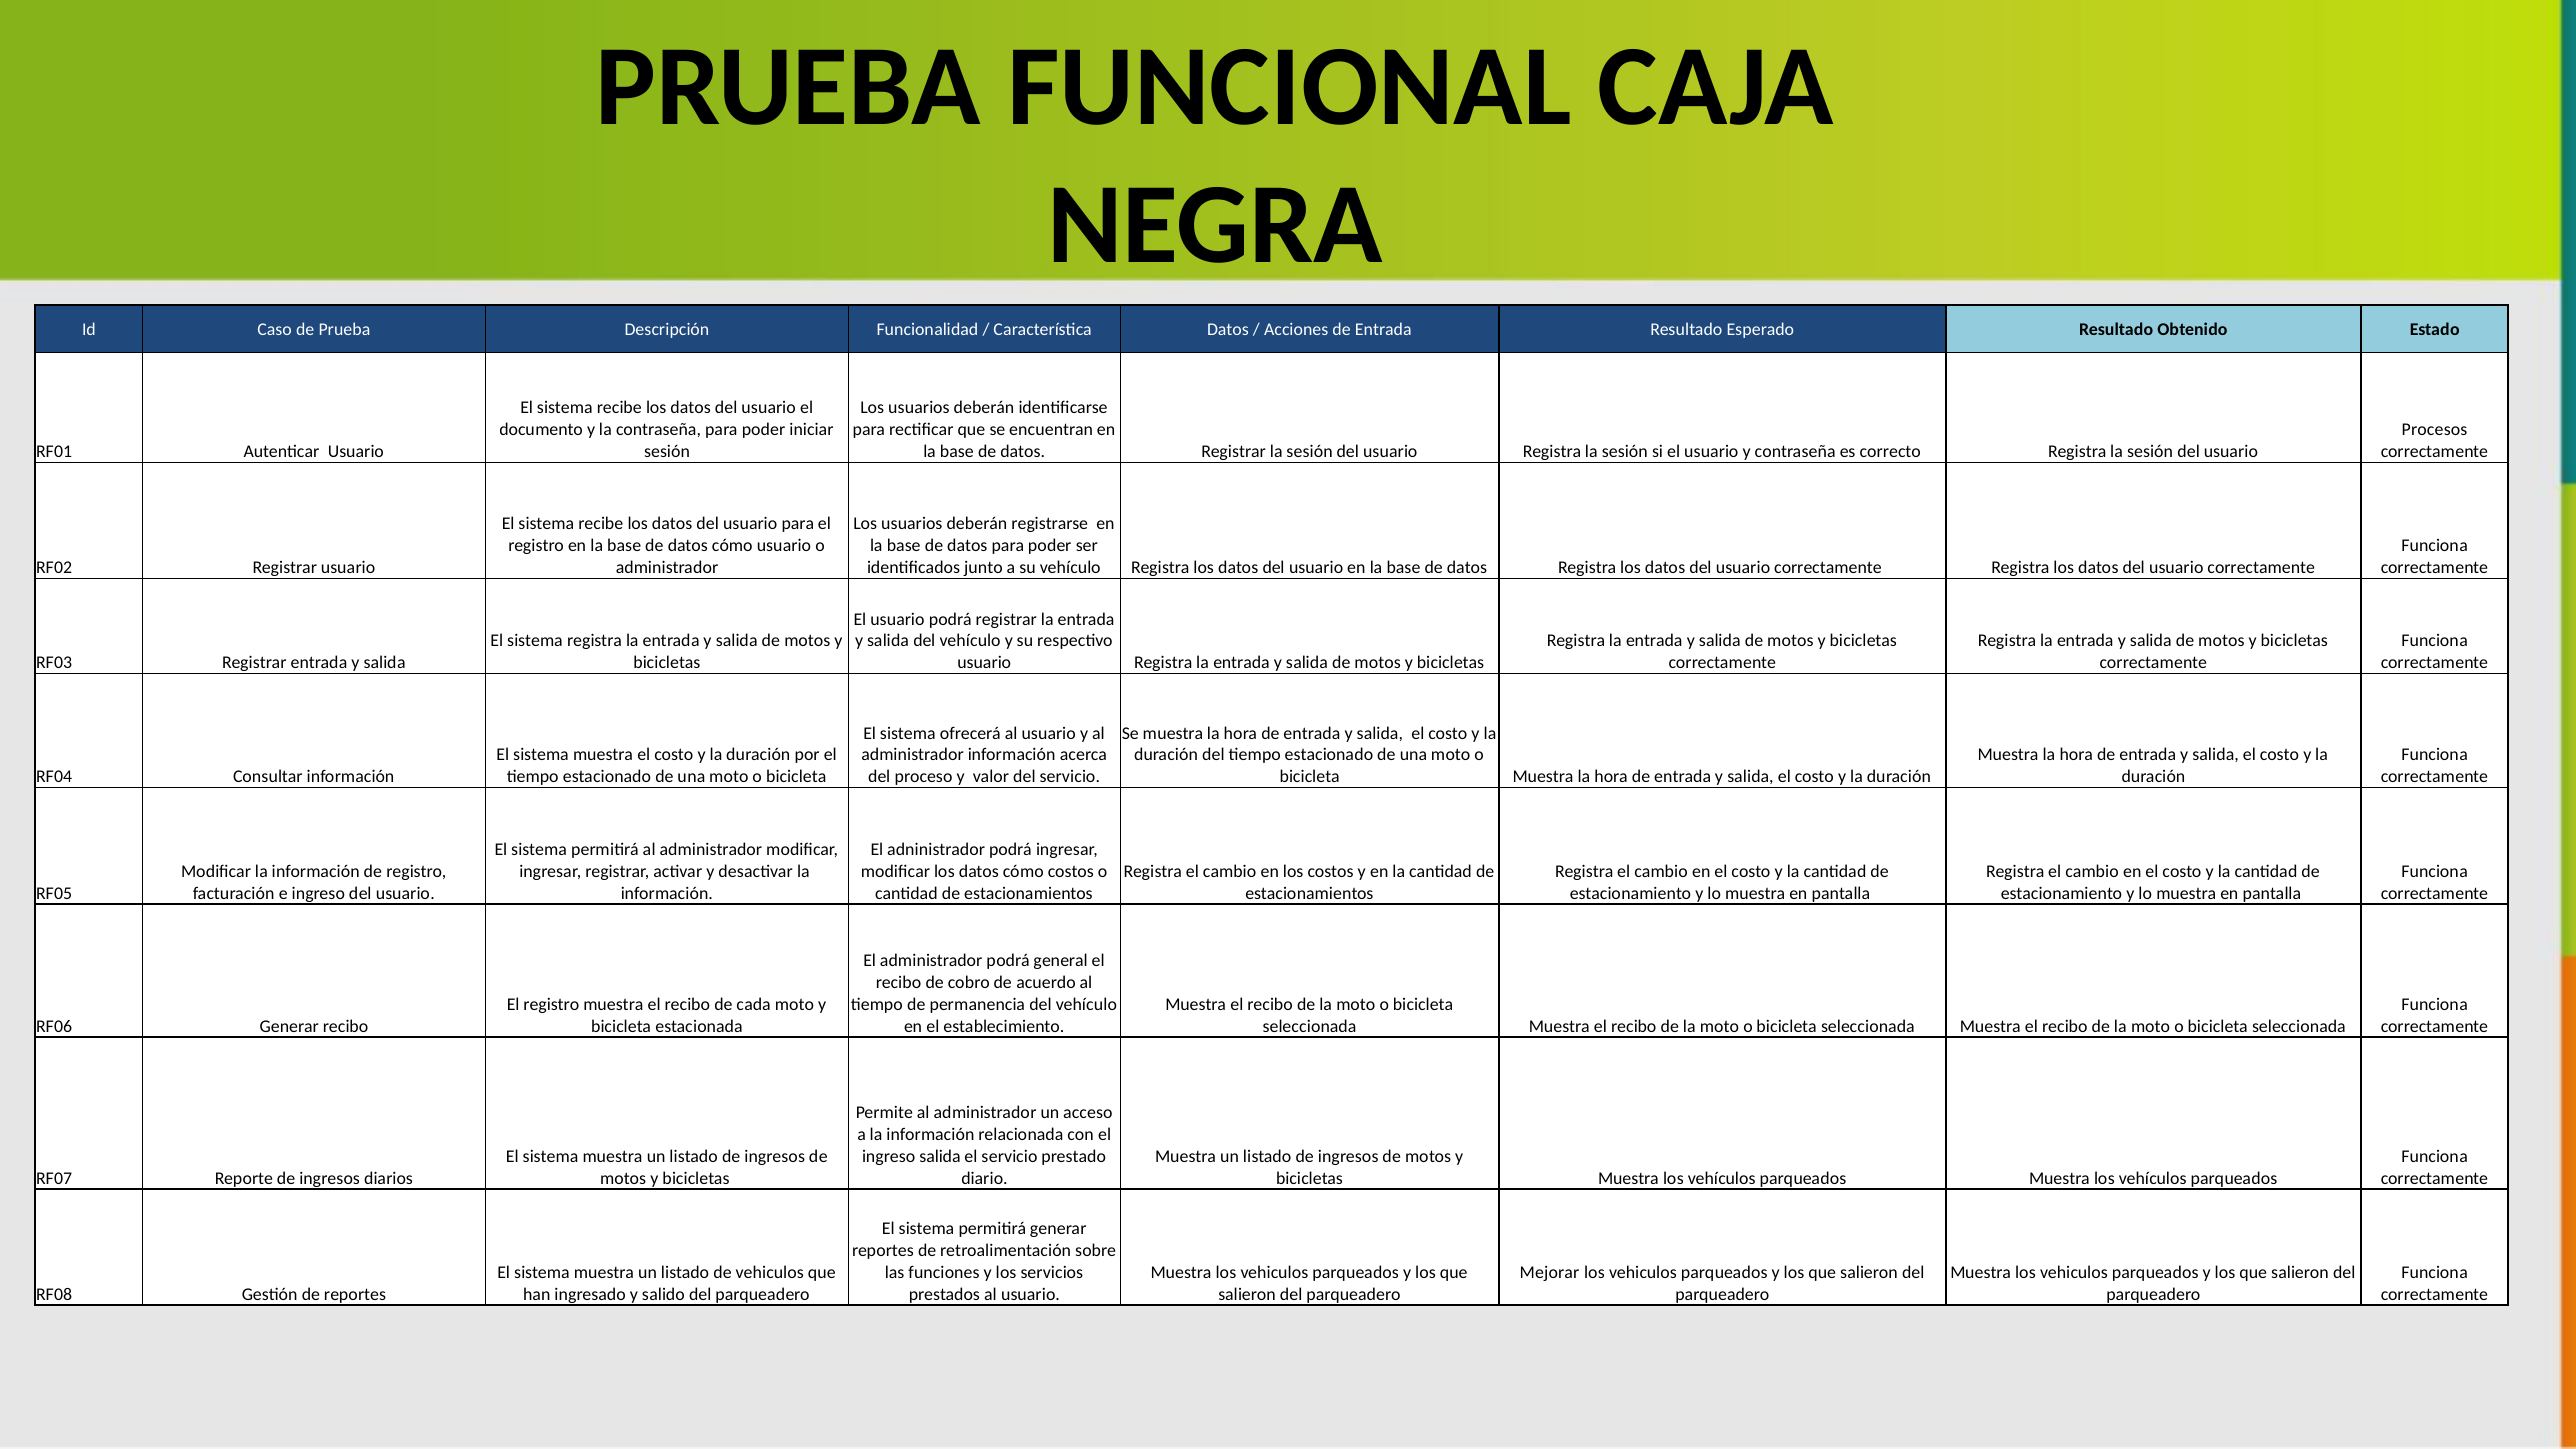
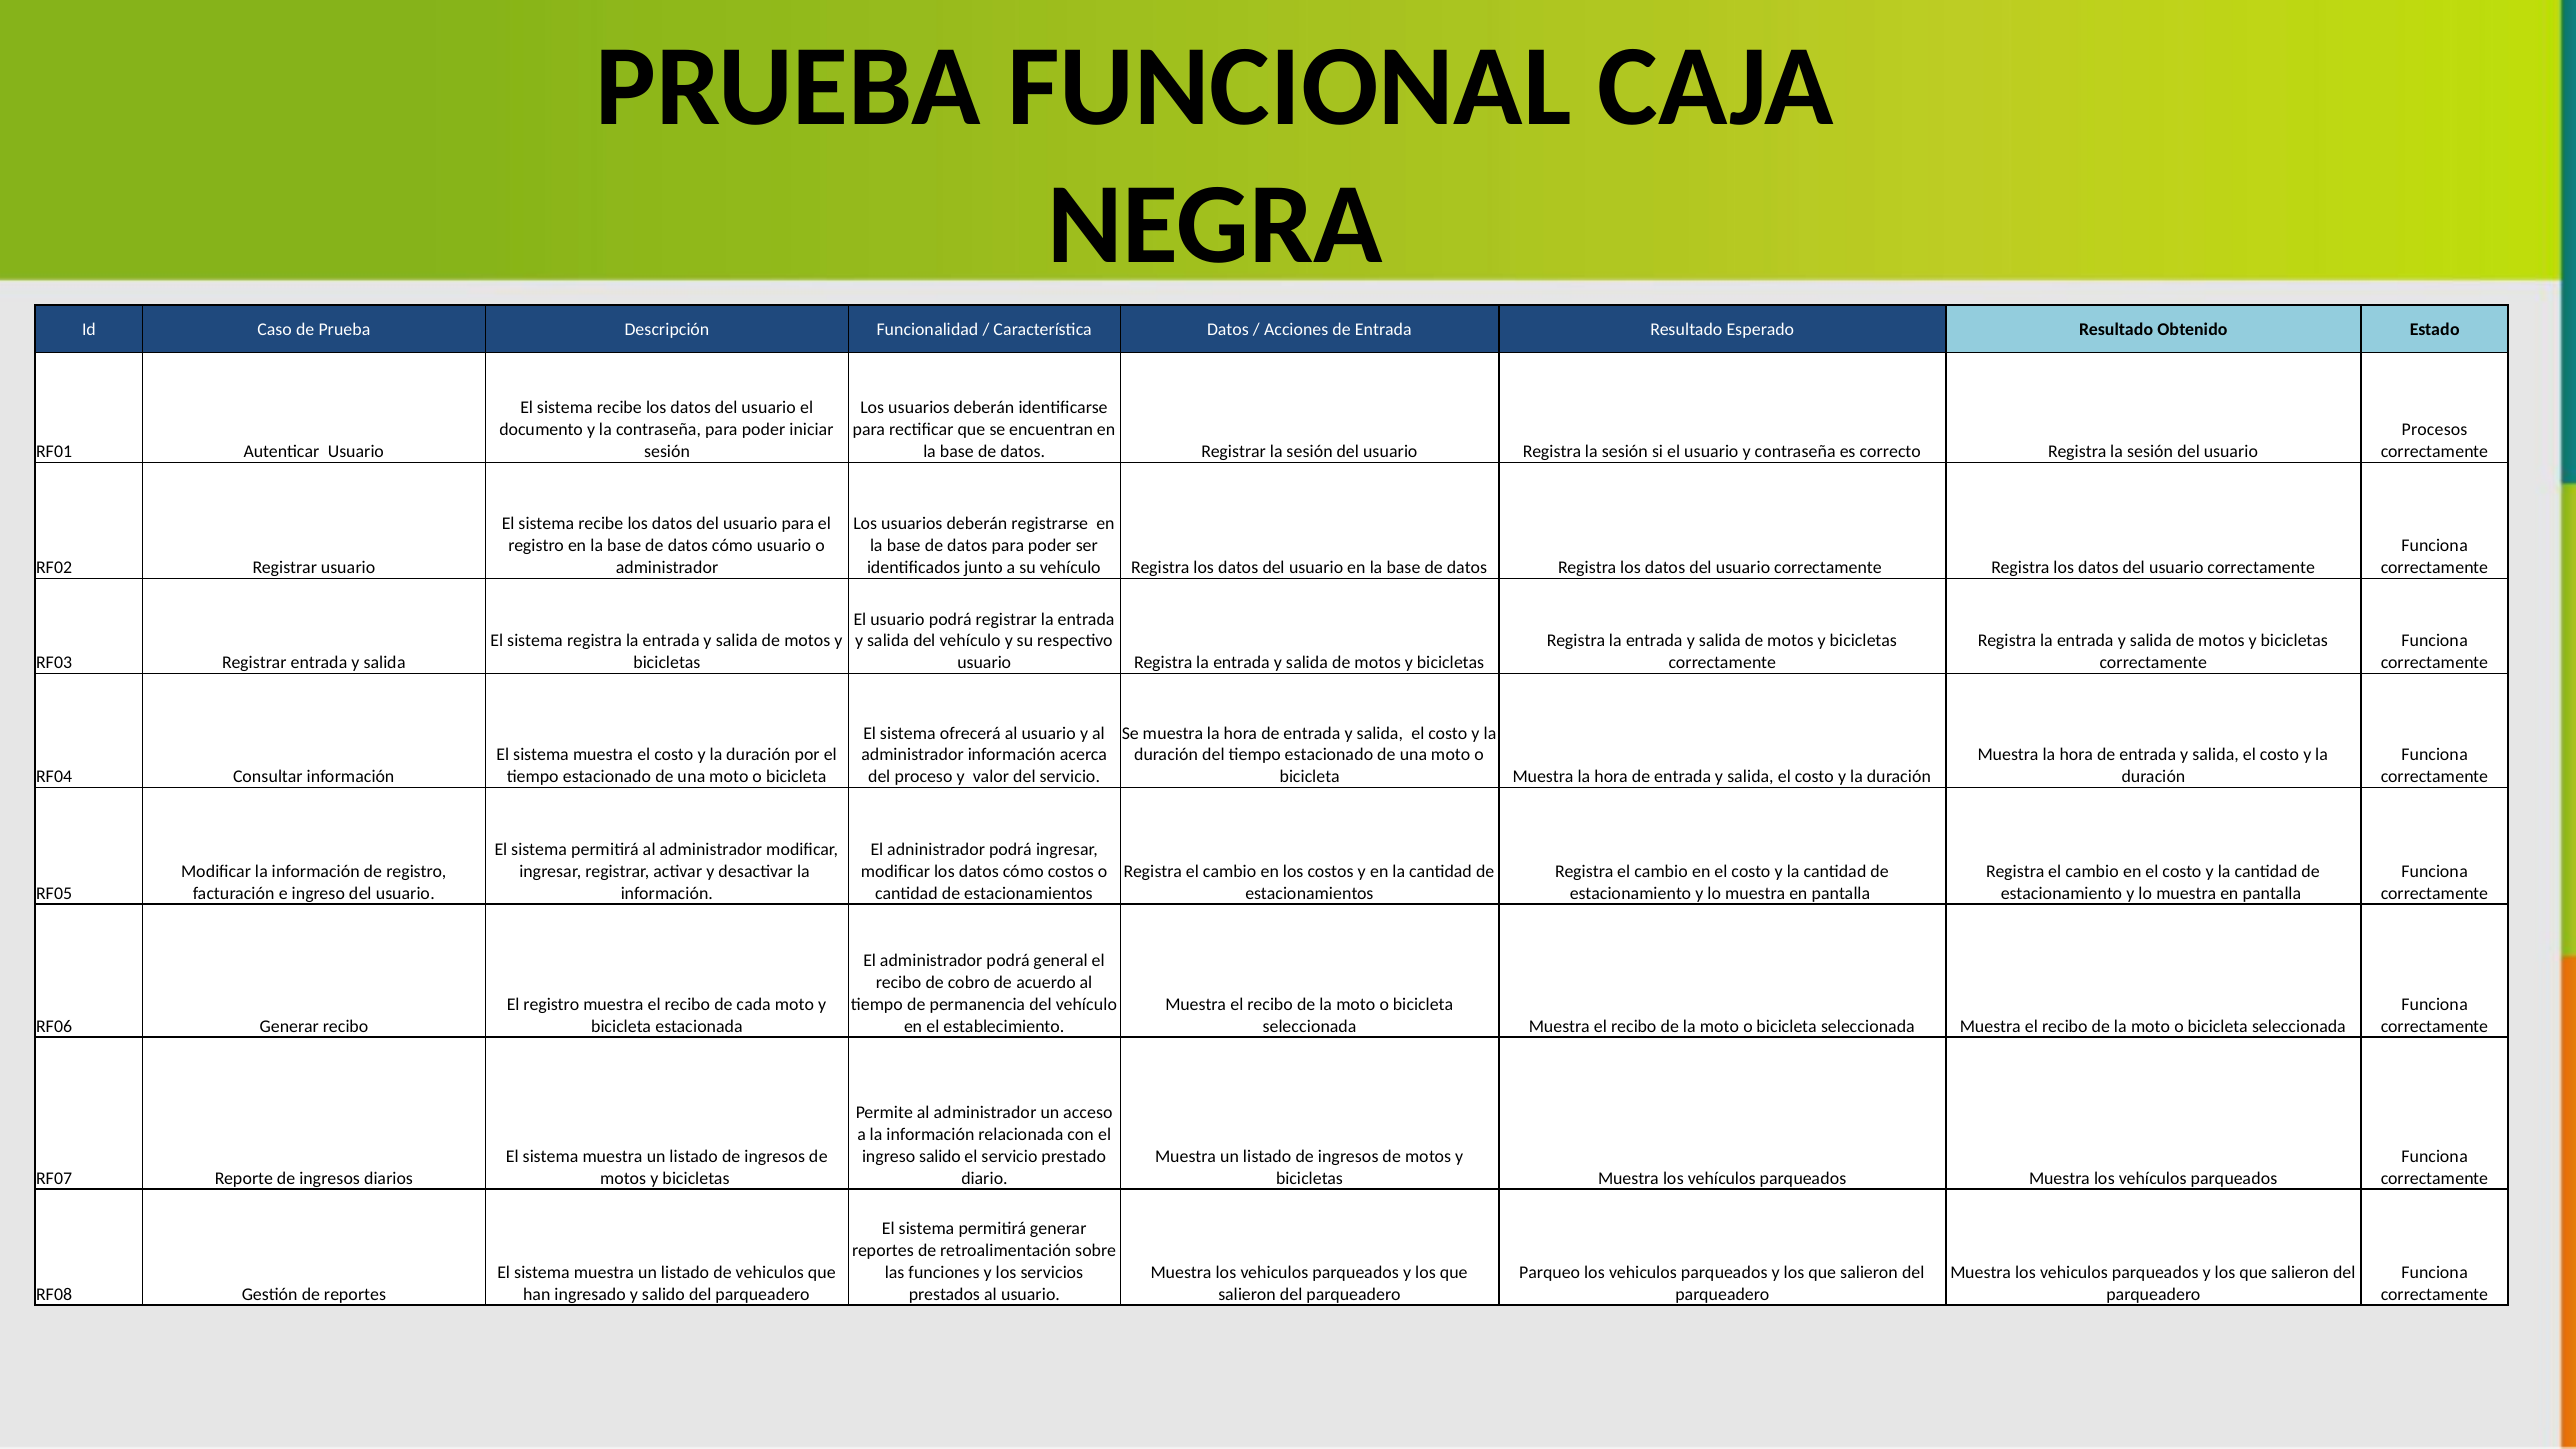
ingreso salida: salida -> salido (940, 1156)
Mejorar: Mejorar -> Parqueo (1550, 1273)
